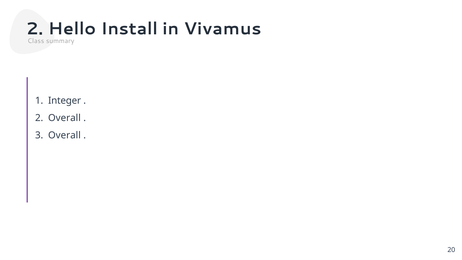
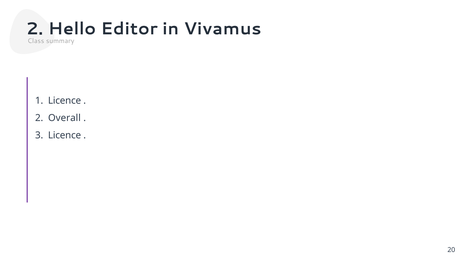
Install: Install -> Editor (129, 29)
Integer: Integer -> Licence (65, 100)
Overall: Overall -> Licence (65, 135)
